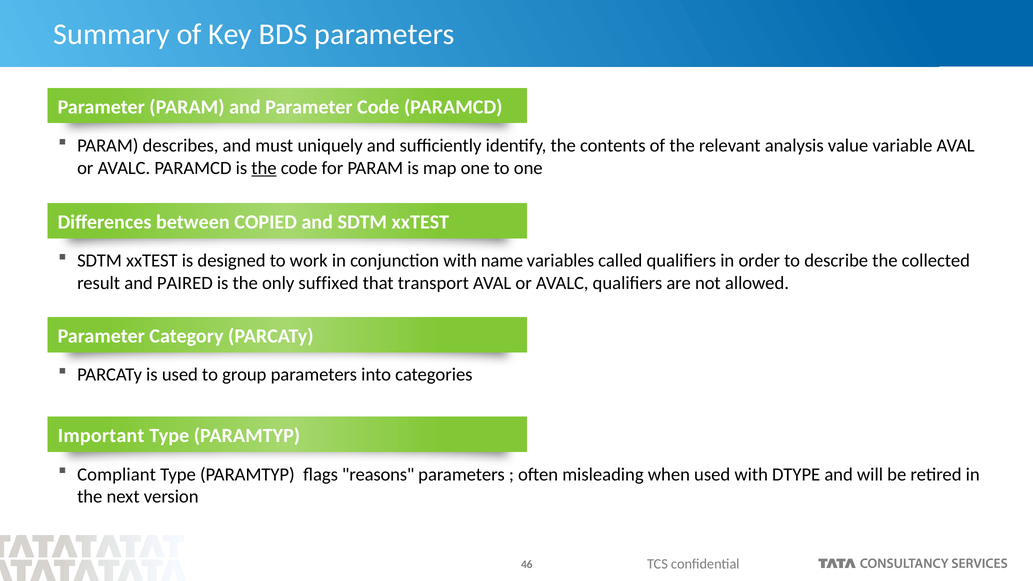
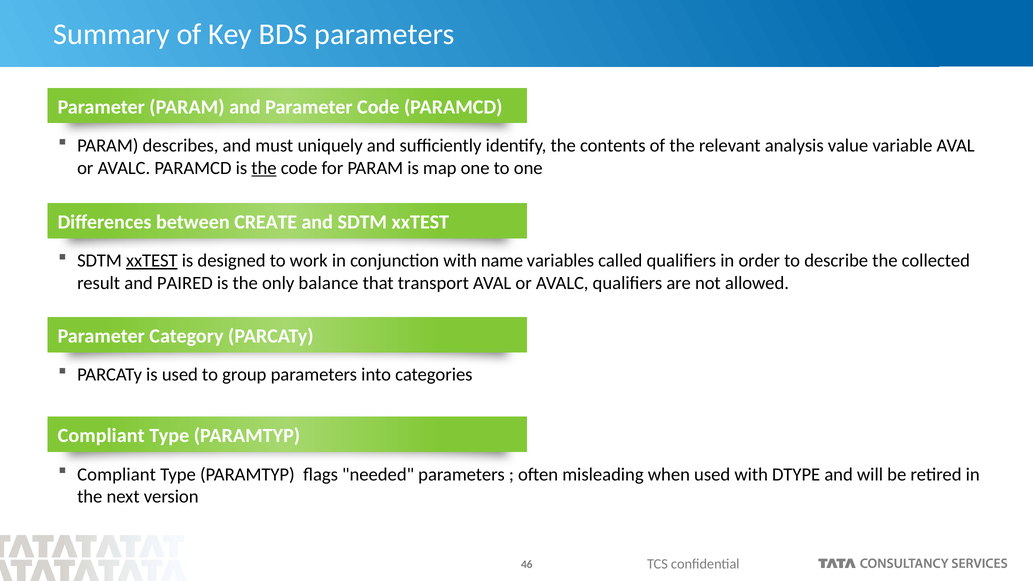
COPIED: COPIED -> CREATE (266, 222)
xxTEST underline: none -> present (152, 261)
suffixed: suffixed -> balance (328, 283)
Important: Important -> Compliant (101, 436)
reasons: reasons -> needed (378, 474)
